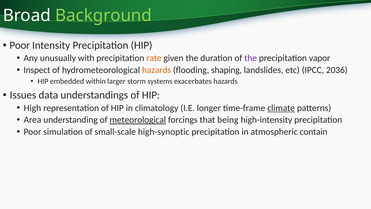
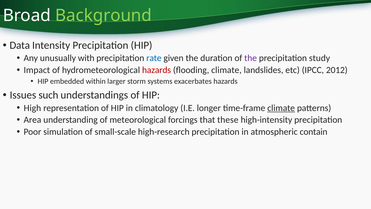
Poor: Poor -> Data (20, 45)
rate colour: orange -> blue (154, 58)
vapor: vapor -> study (320, 58)
Inspect: Inspect -> Impact (37, 70)
hazards colour: orange -> red (157, 70)
flooding shaping: shaping -> climate (226, 70)
2036: 2036 -> 2012 (337, 70)
data: data -> such (48, 95)
meteorological underline: present -> none (138, 120)
being: being -> these (228, 120)
high-synoptic: high-synoptic -> high-research (164, 132)
